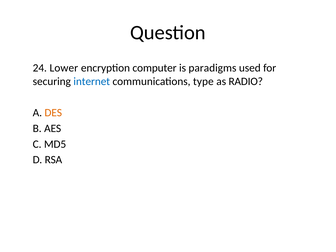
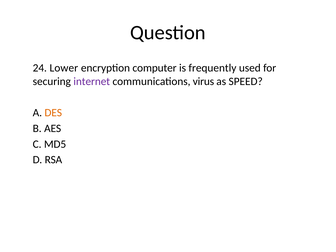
paradigms: paradigms -> frequently (212, 68)
internet colour: blue -> purple (92, 81)
type: type -> virus (203, 81)
RADIO: RADIO -> SPEED (246, 81)
